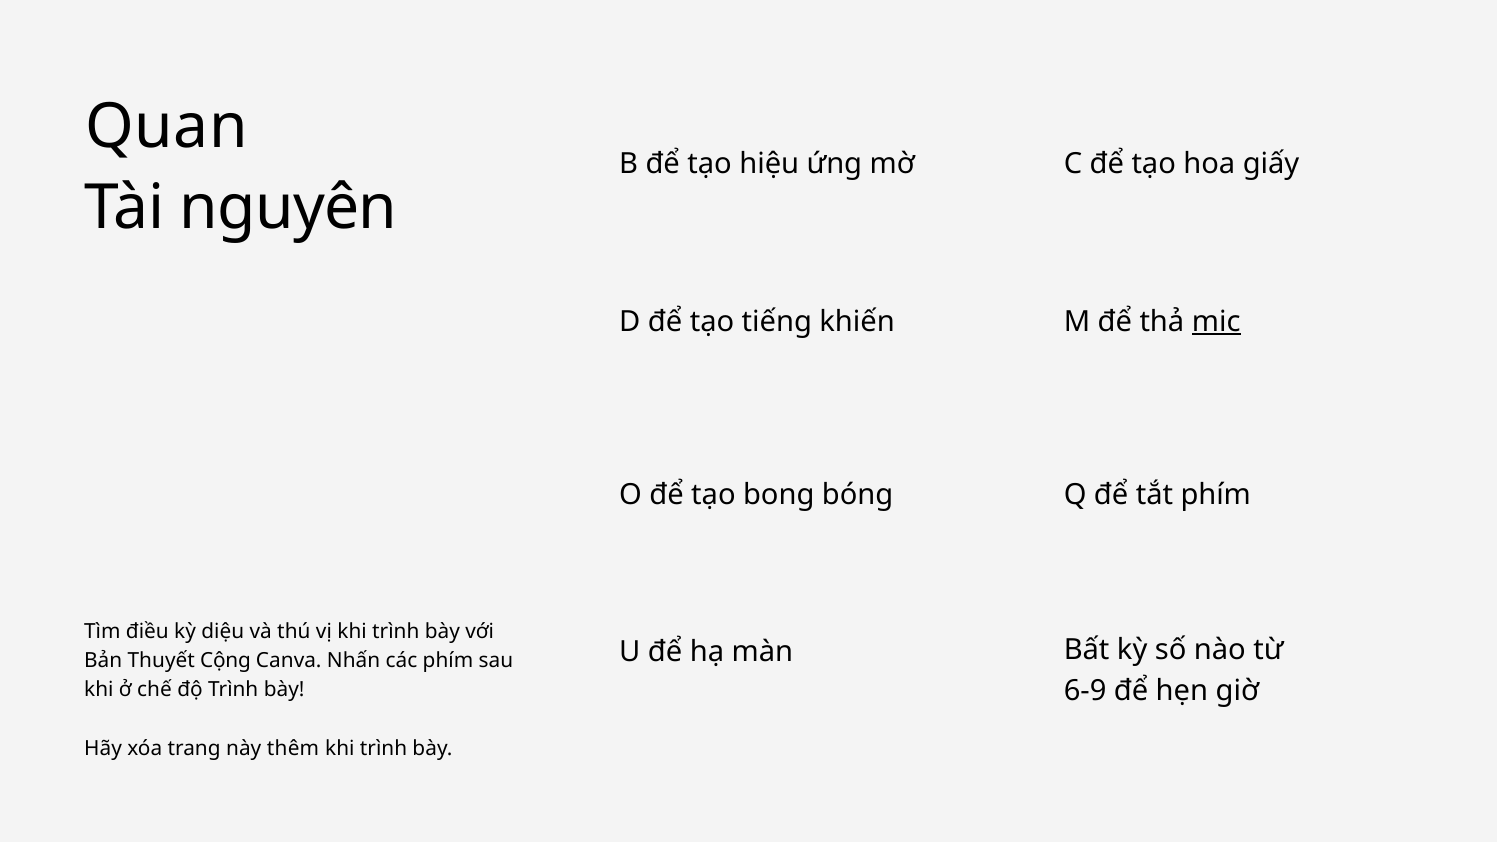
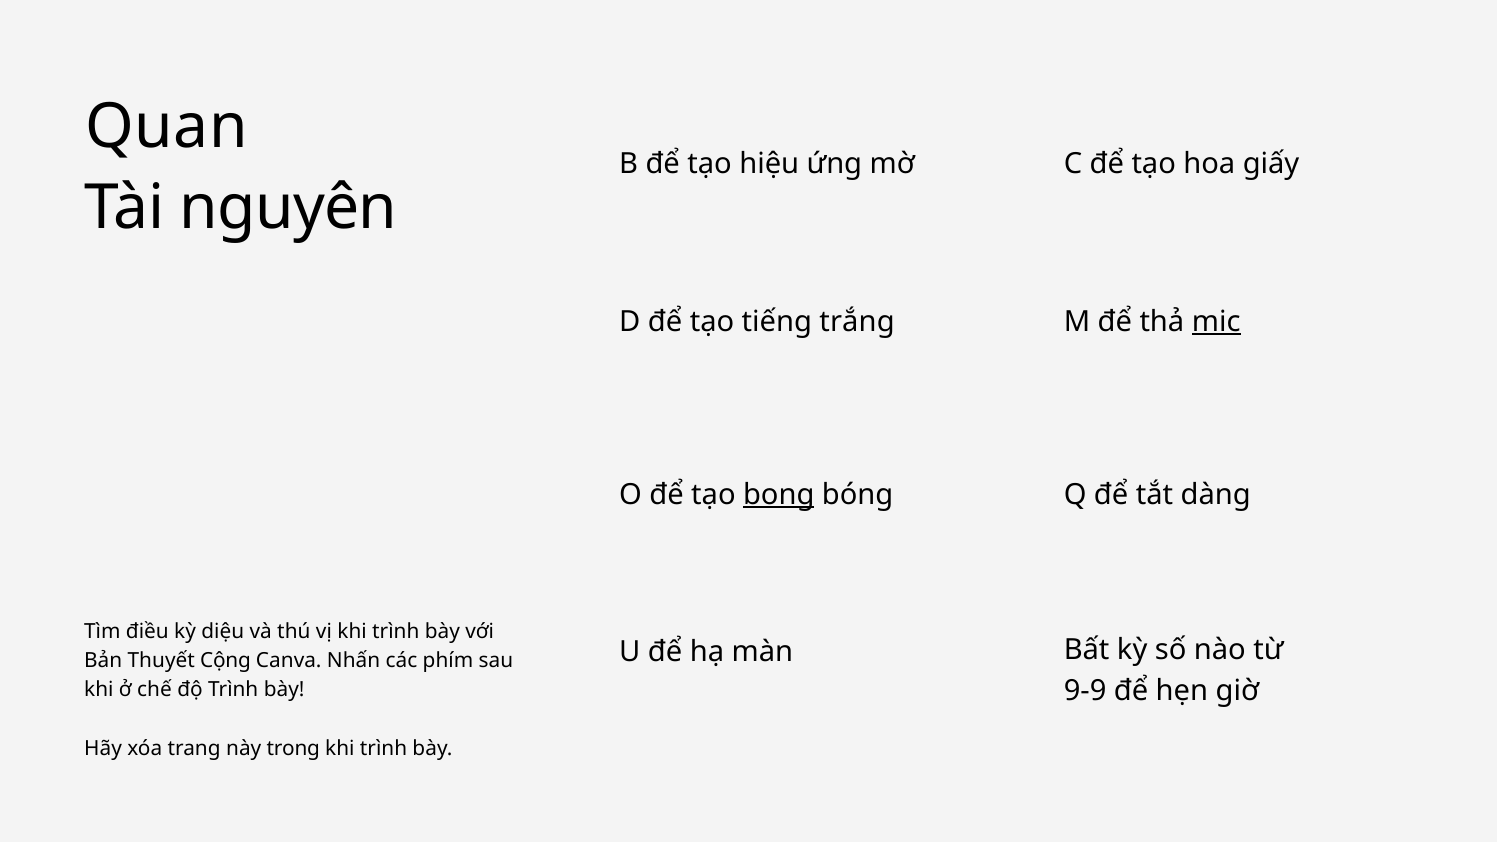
khiến: khiến -> trắng (857, 322)
bong underline: none -> present (779, 495)
tắt phím: phím -> dàng (1216, 495)
6-9: 6-9 -> 9-9 (1085, 691)
thêm: thêm -> trong (293, 748)
